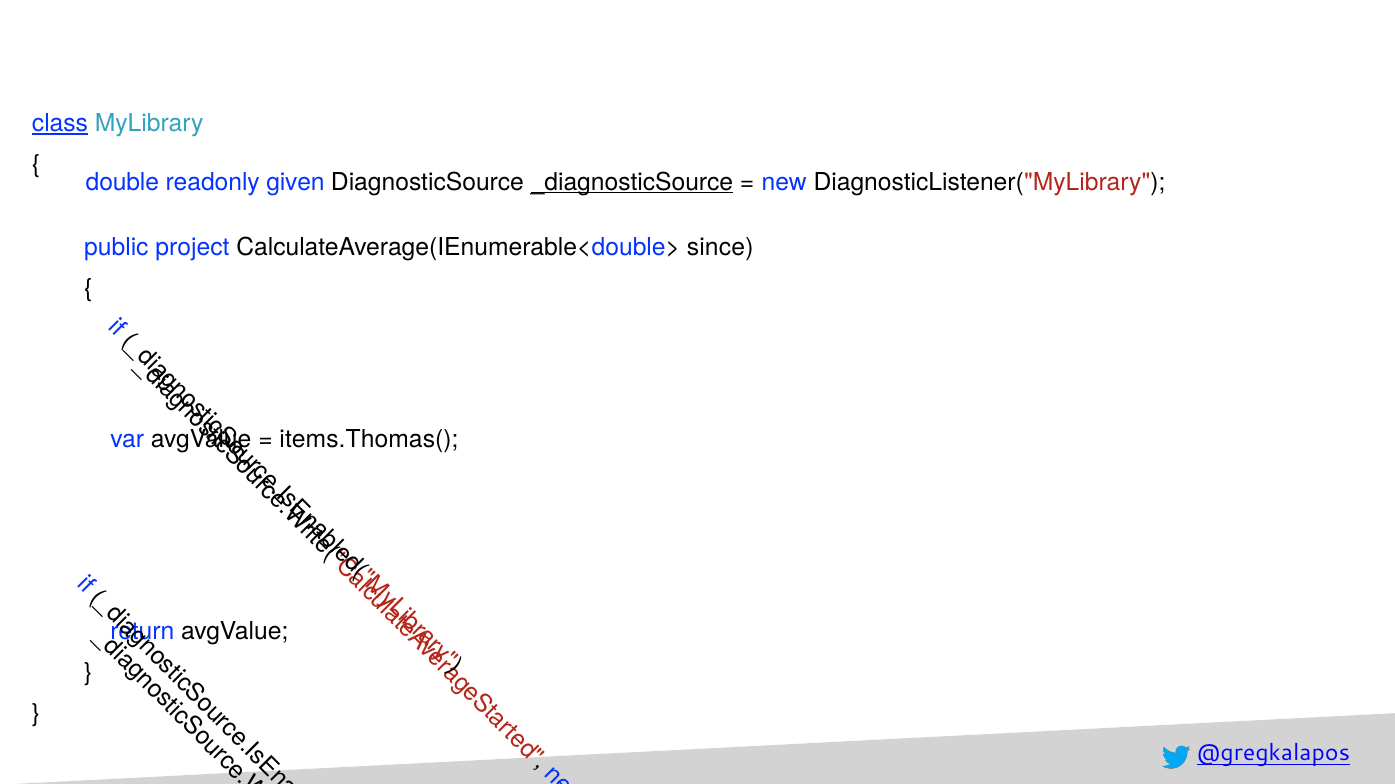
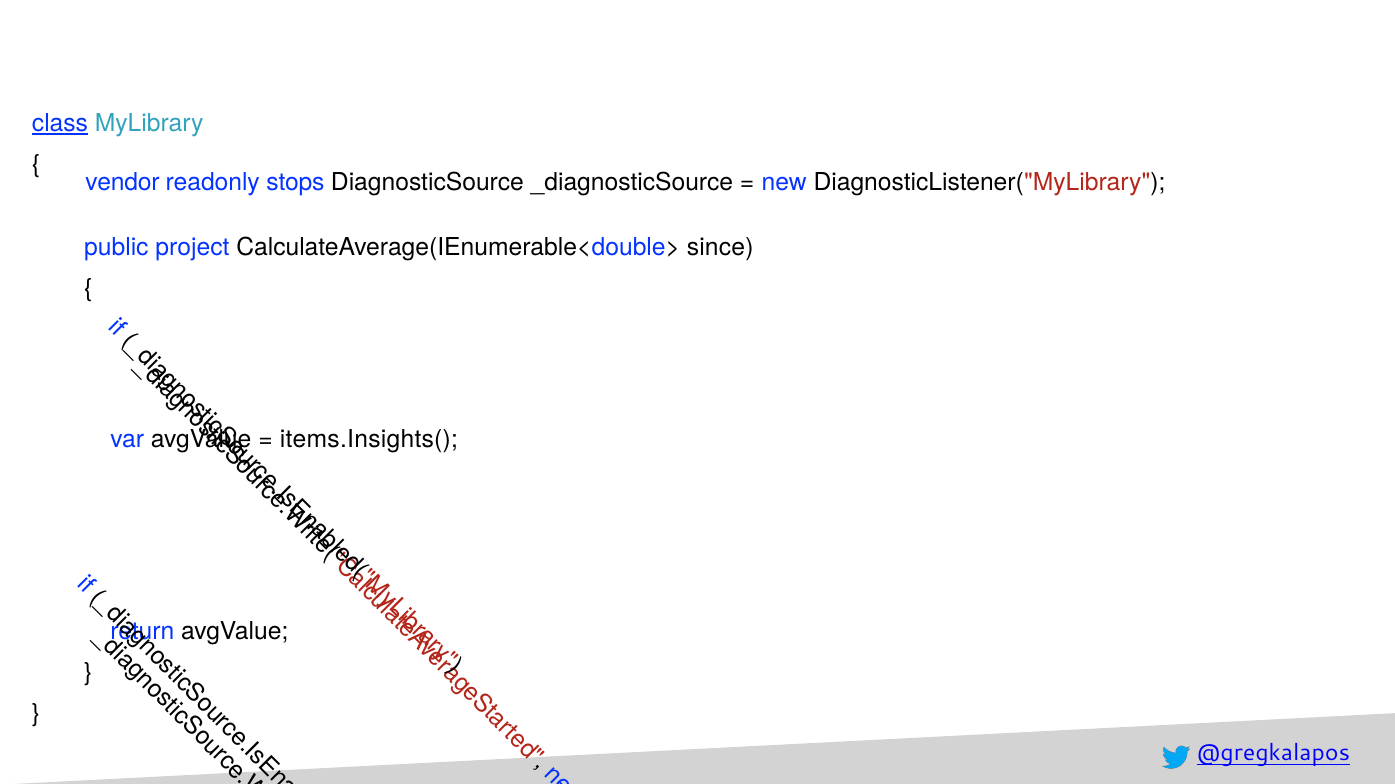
double: double -> vendor (122, 182)
given: given -> stops (295, 182)
_diagnosticSource underline: present -> none (632, 182)
items.Thomas(: items.Thomas( -> items.Insights( (369, 440)
